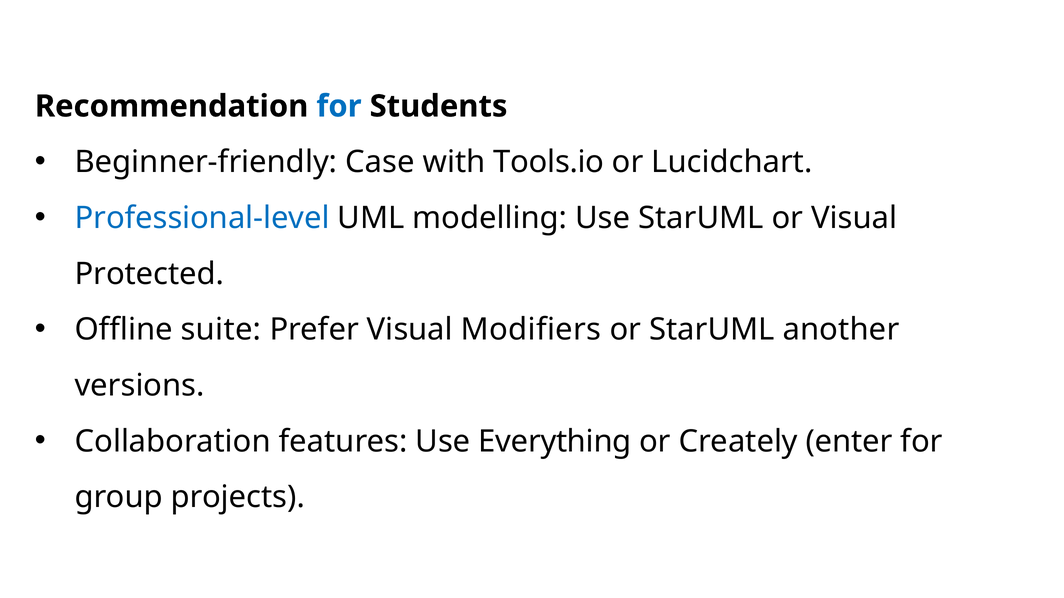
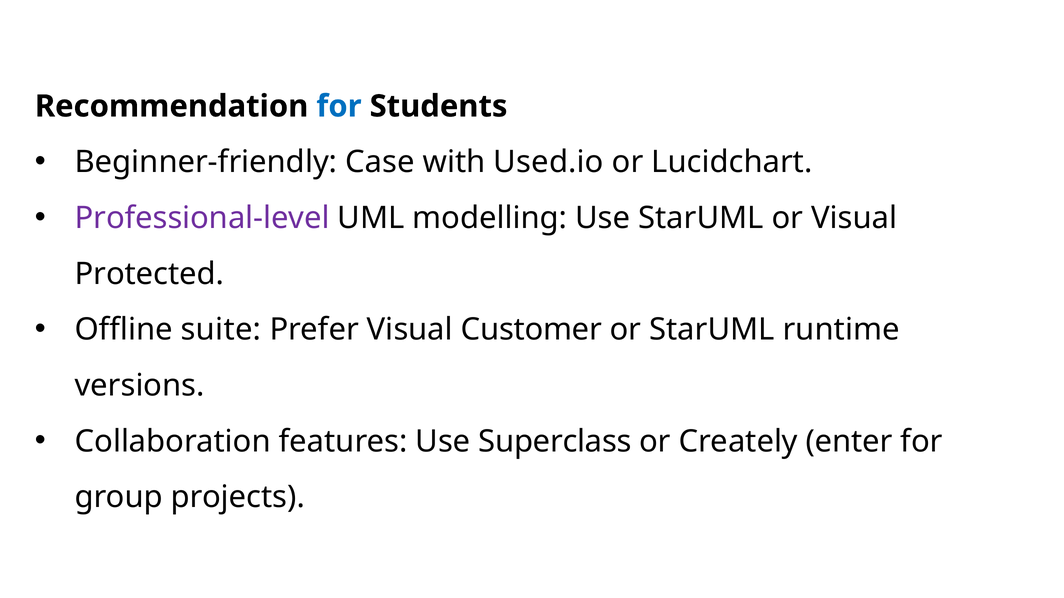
Tools.io: Tools.io -> Used.io (549, 162)
Professional-level colour: blue -> purple (202, 218)
Modifiers: Modifiers -> Customer (531, 330)
another: another -> runtime (841, 330)
Everything: Everything -> Superclass (555, 442)
